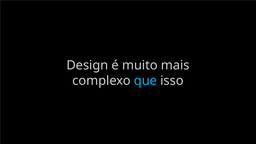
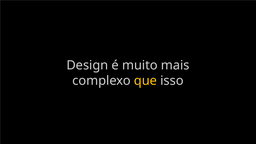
que colour: light blue -> yellow (145, 81)
